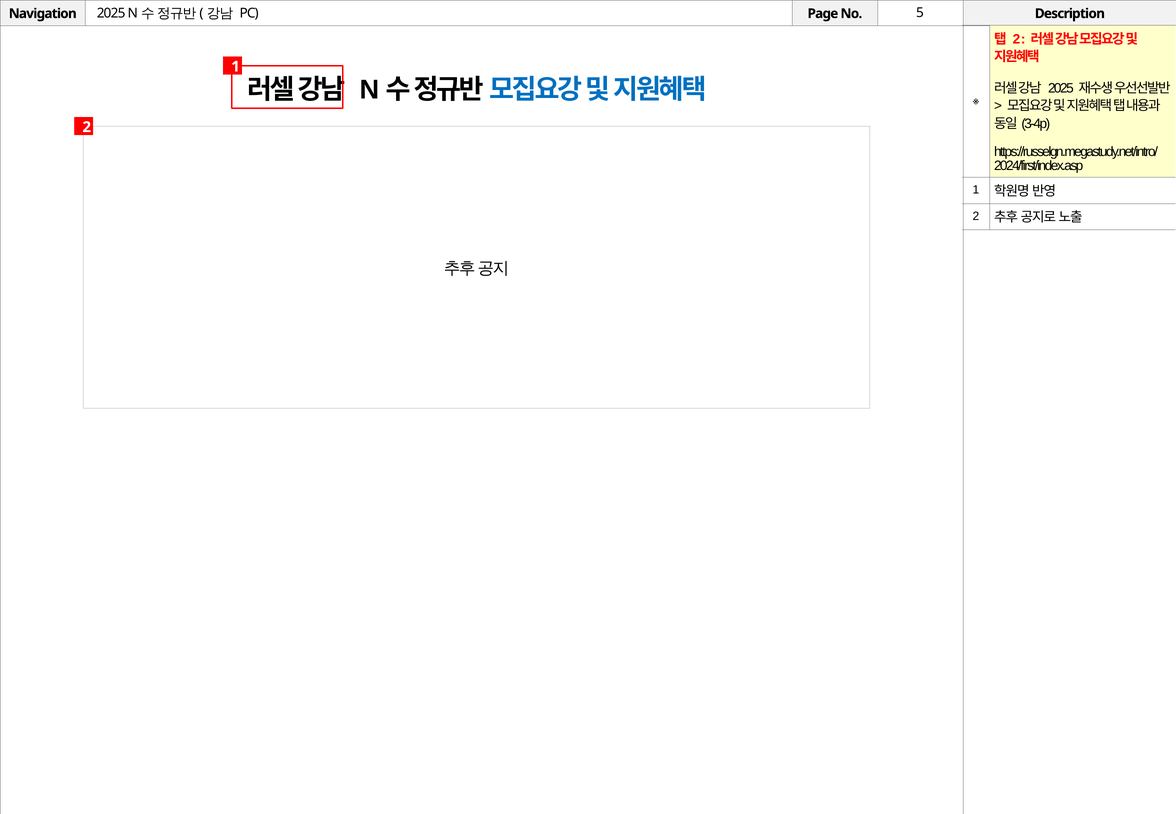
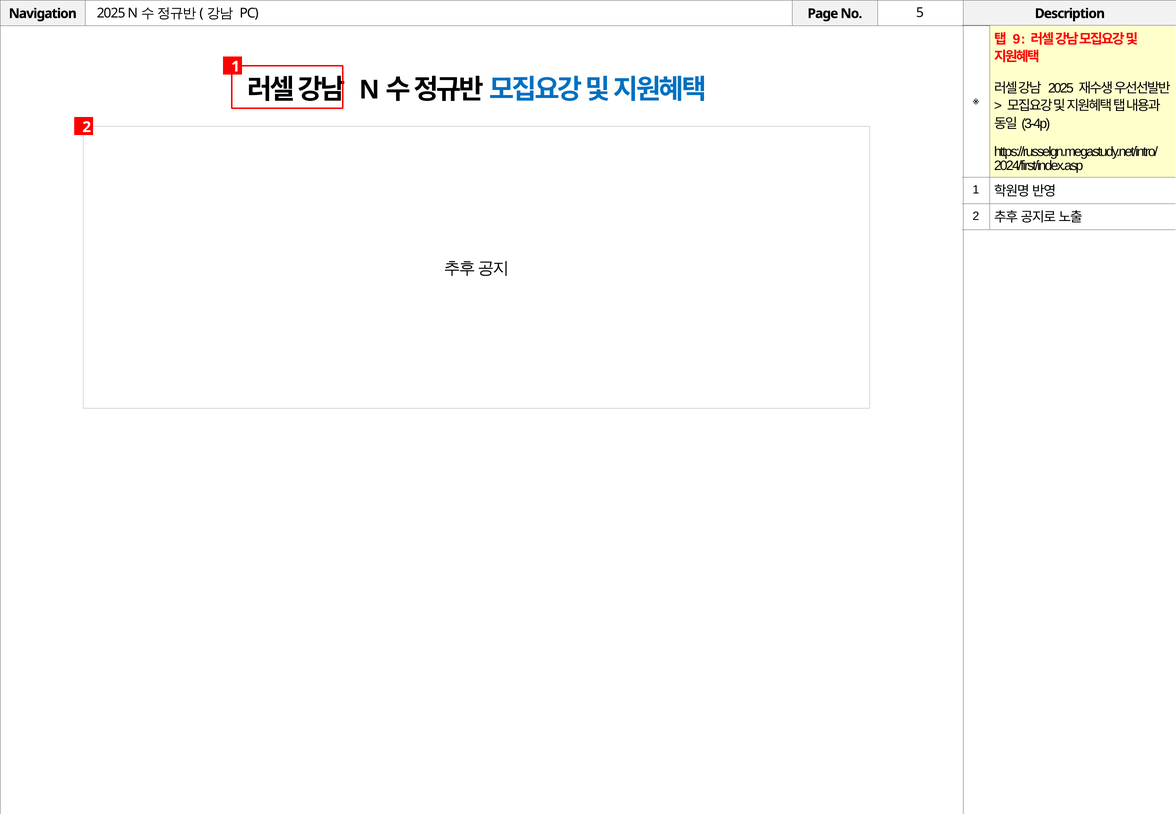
2: 2 -> 9 (1017, 39)
